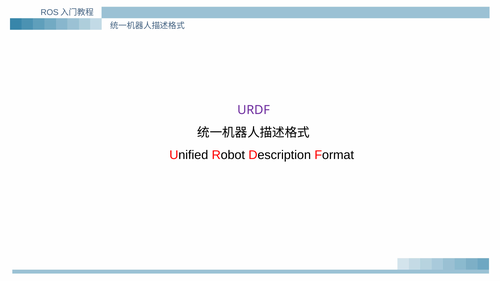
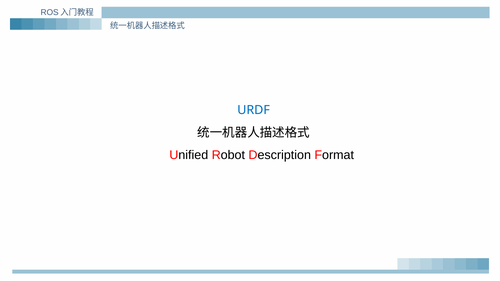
URDF colour: purple -> blue (254, 110)
